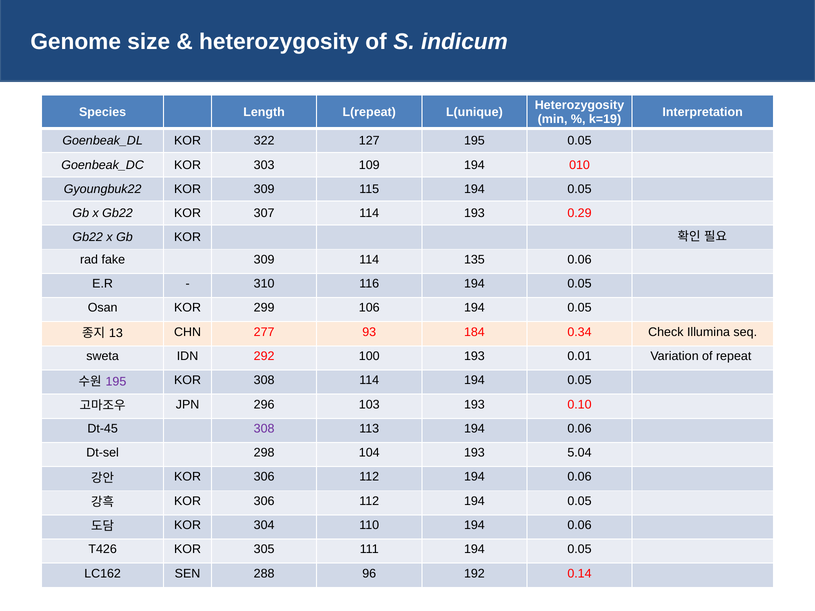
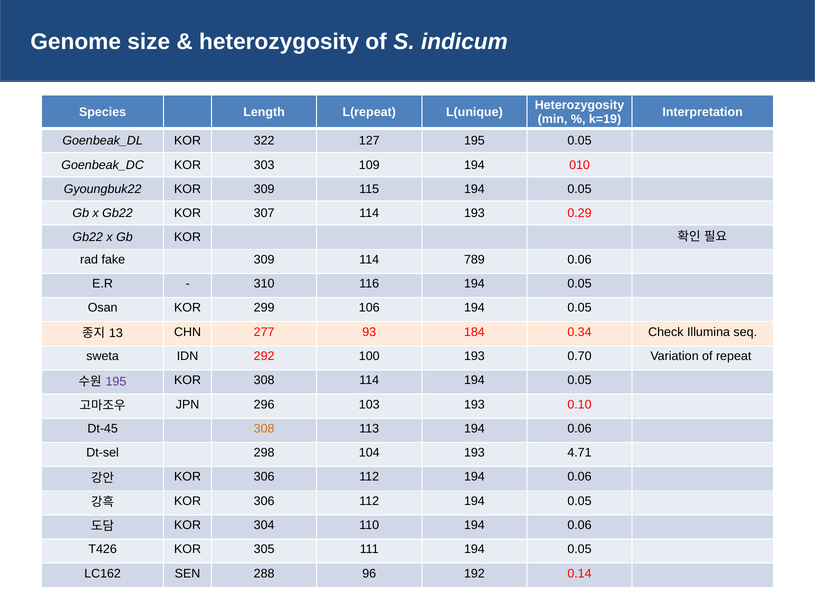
135: 135 -> 789 (474, 260)
0.01: 0.01 -> 0.70 (579, 356)
308 colour: purple -> orange (264, 429)
5.04: 5.04 -> 4.71 (579, 453)
